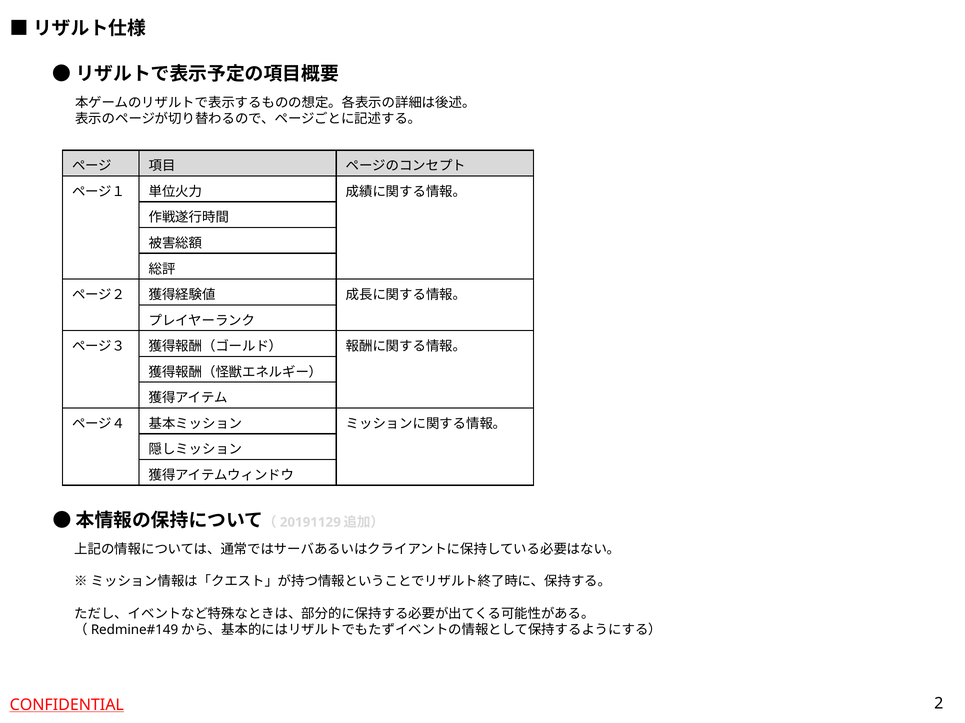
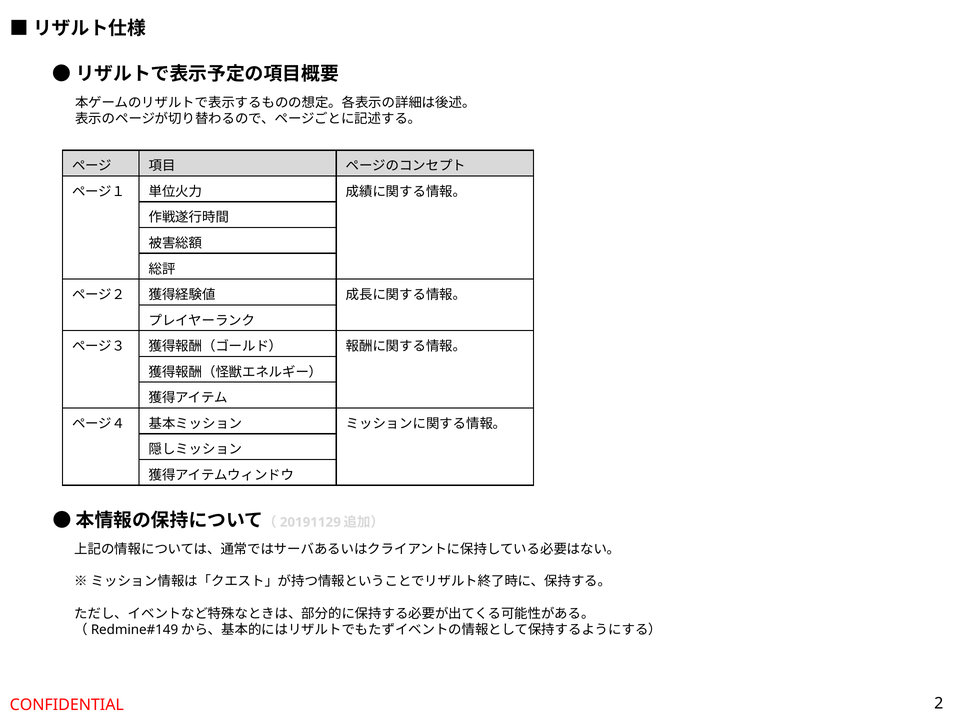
CONFIDENTIAL underline: present -> none (67, 706)
